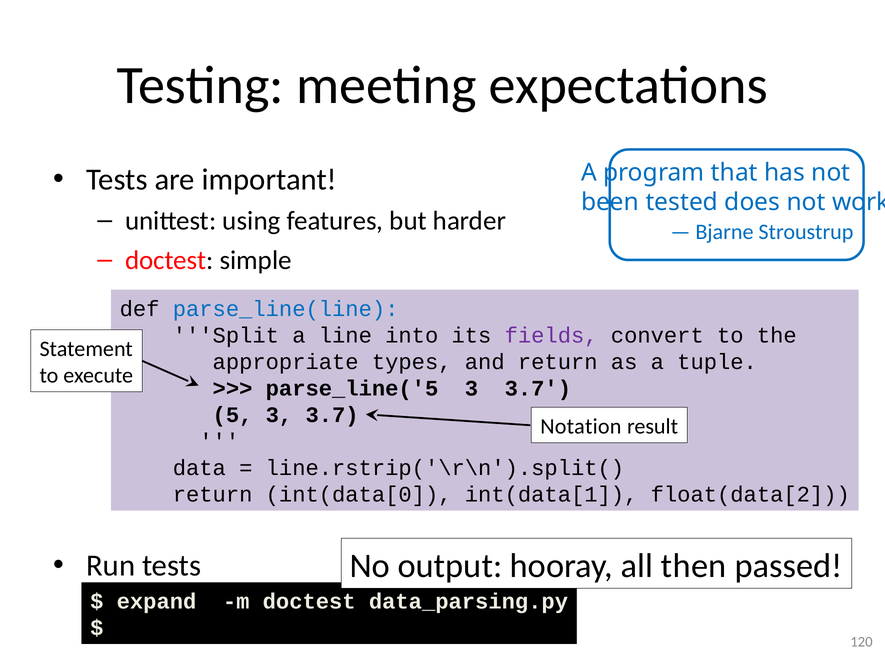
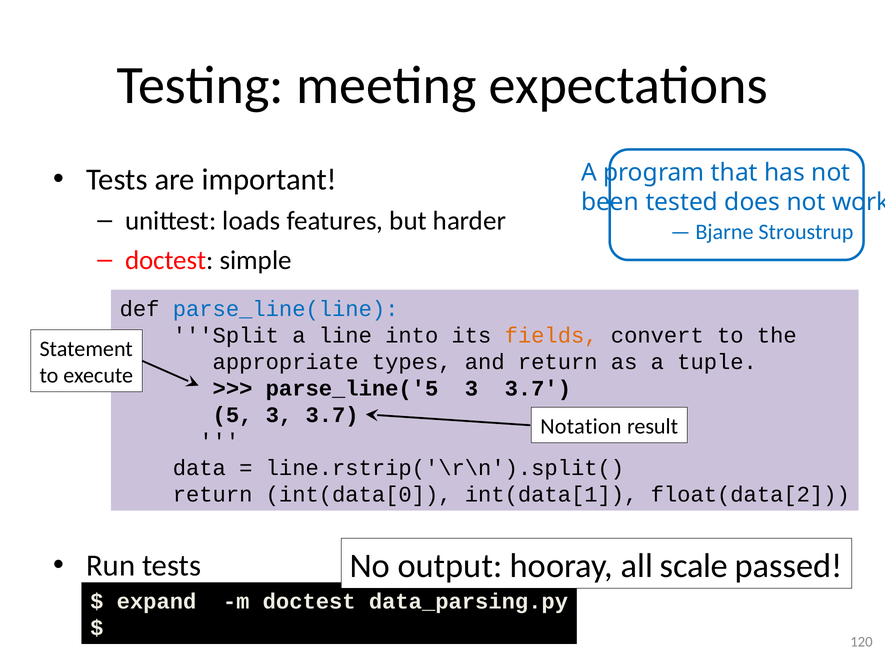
using: using -> loads (251, 221)
fields colour: purple -> orange (551, 336)
then: then -> scale (694, 566)
